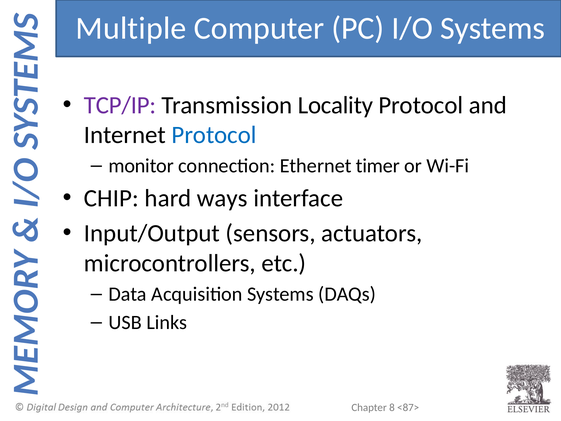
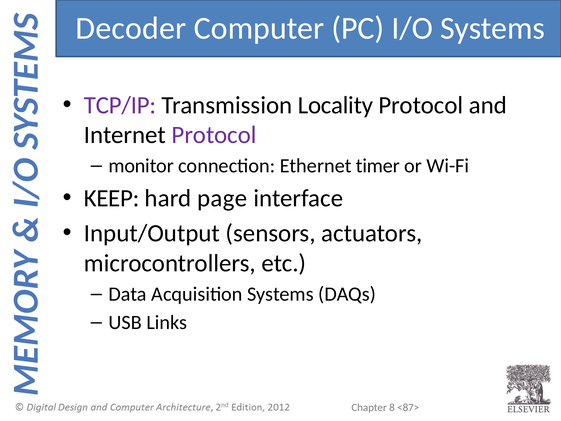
Multiple: Multiple -> Decoder (131, 28)
Protocol colour: blue -> purple (214, 135)
CHIP: CHIP -> KEEP (112, 198)
ways: ways -> page (222, 198)
